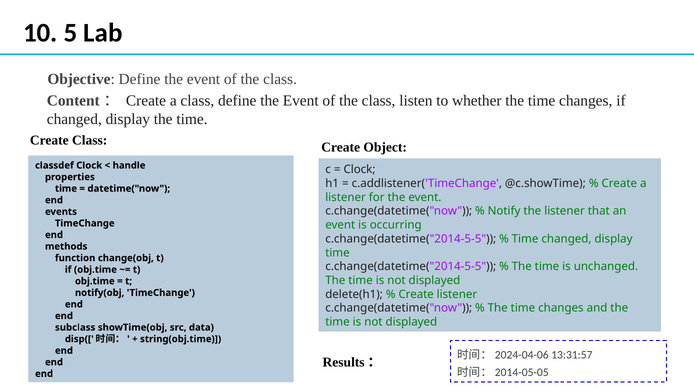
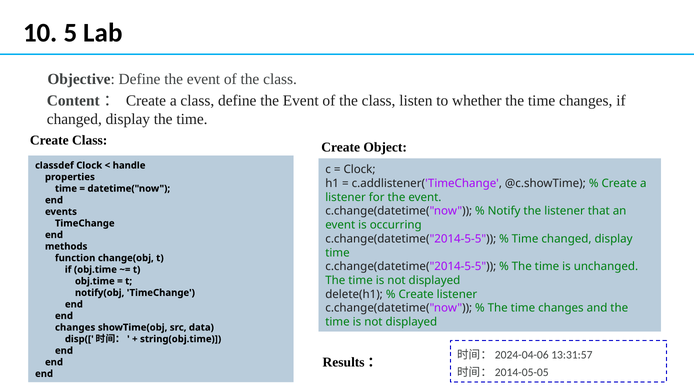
subclass: subclass -> changes (75, 328)
